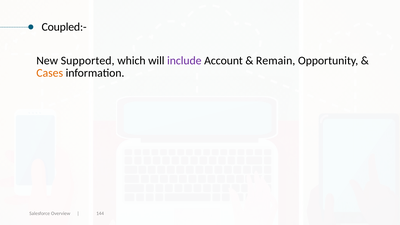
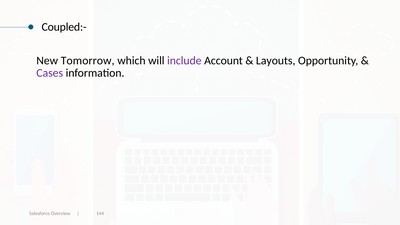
Supported: Supported -> Tomorrow (88, 61)
Remain: Remain -> Layouts (276, 61)
Cases colour: orange -> purple (50, 73)
